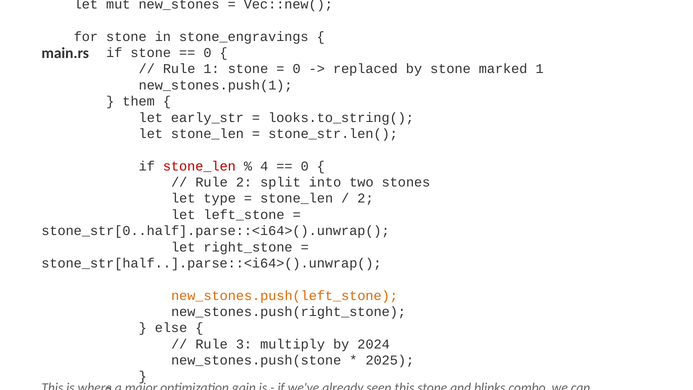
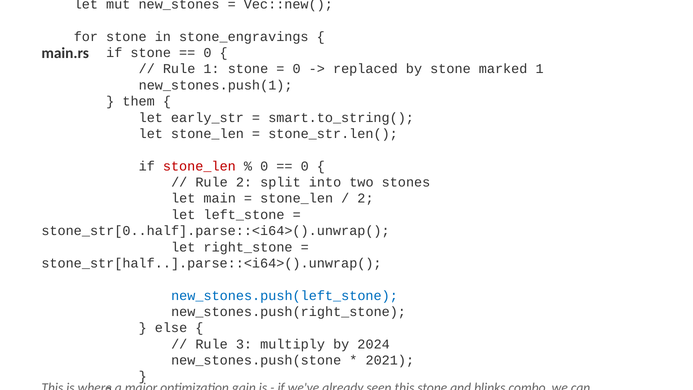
looks.to_string(: looks.to_string( -> smart.to_string( (341, 118)
4: 4 -> 0 (264, 166)
let type: type -> main (220, 198)
new_stones.push(left_stone colour: orange -> blue (284, 295)
2025: 2025 -> 2021 (390, 360)
